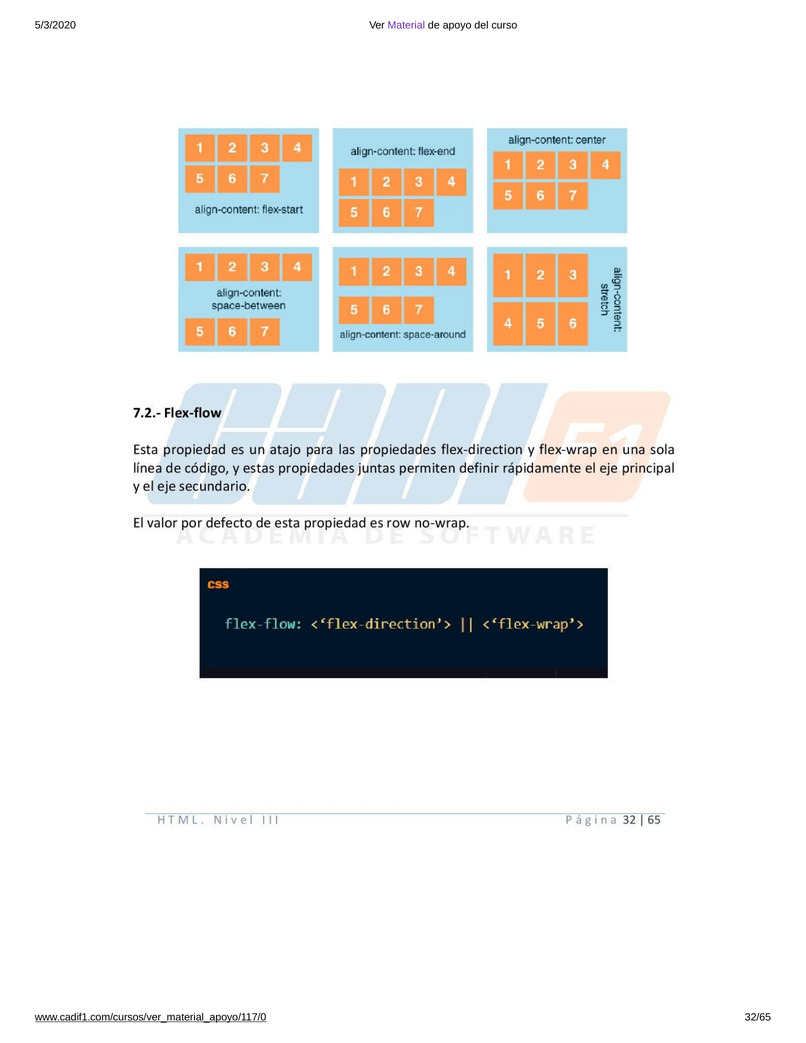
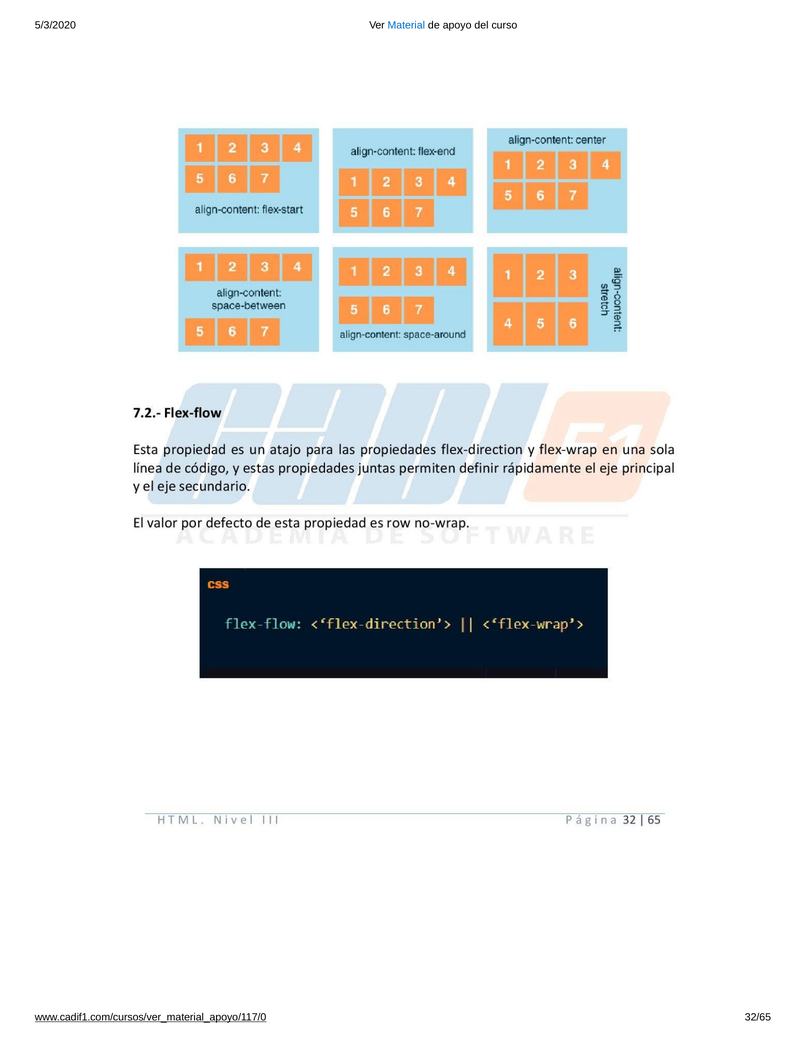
Material colour: purple -> blue (406, 25)
